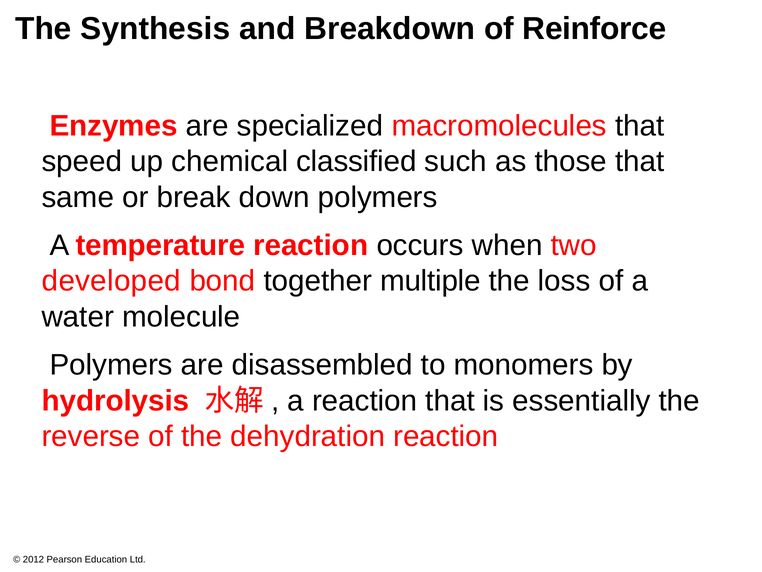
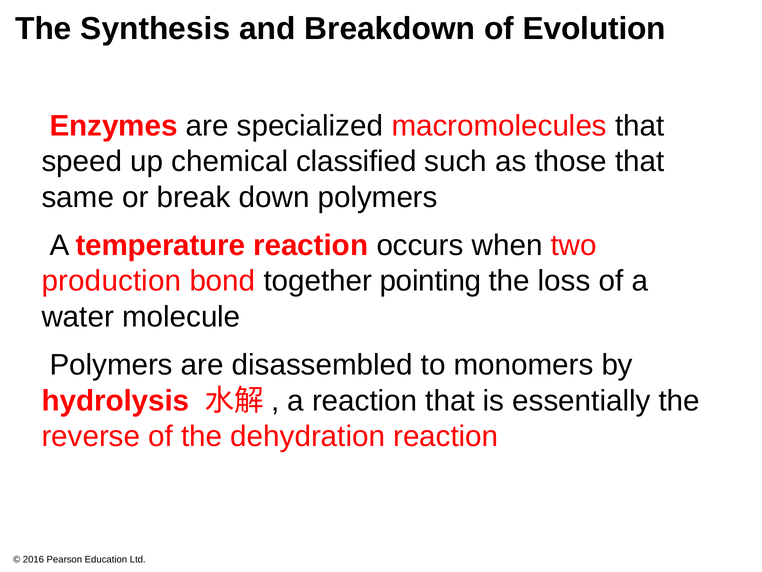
Reinforce: Reinforce -> Evolution (594, 29)
developed: developed -> production (111, 281)
multiple: multiple -> pointing (431, 281)
2012: 2012 -> 2016 (33, 559)
